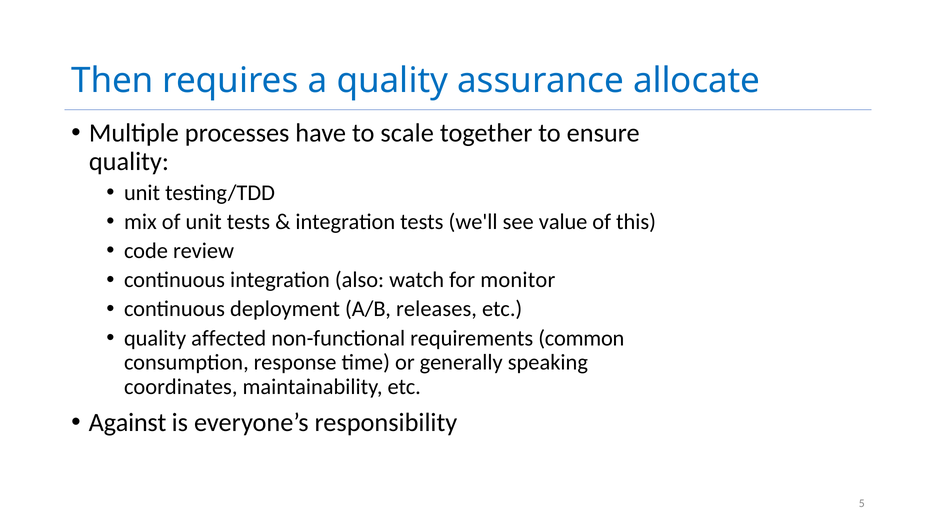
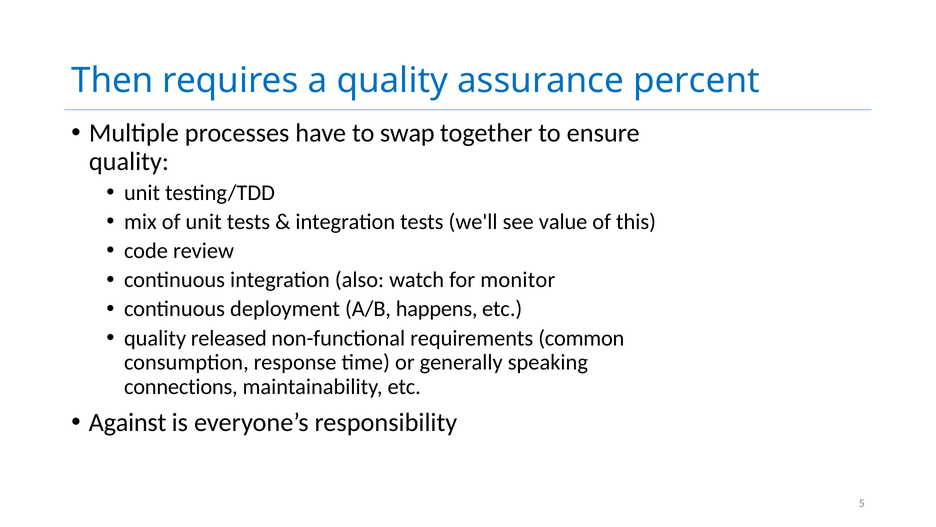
allocate: allocate -> percent (697, 80)
scale: scale -> swap (407, 133)
releases: releases -> happens (437, 309)
affected: affected -> released (229, 338)
coordinates: coordinates -> connections (181, 386)
